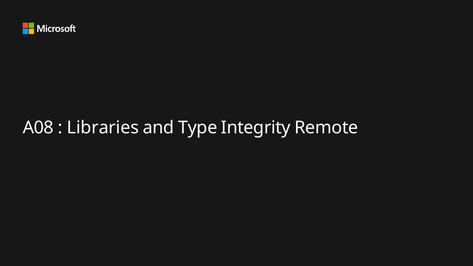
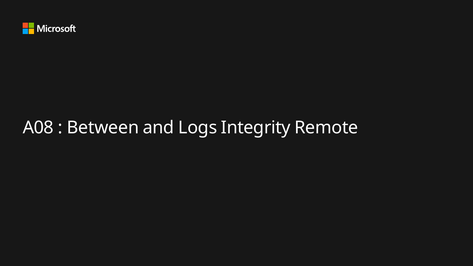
Libraries: Libraries -> Between (103, 128)
Type: Type -> Logs (198, 128)
